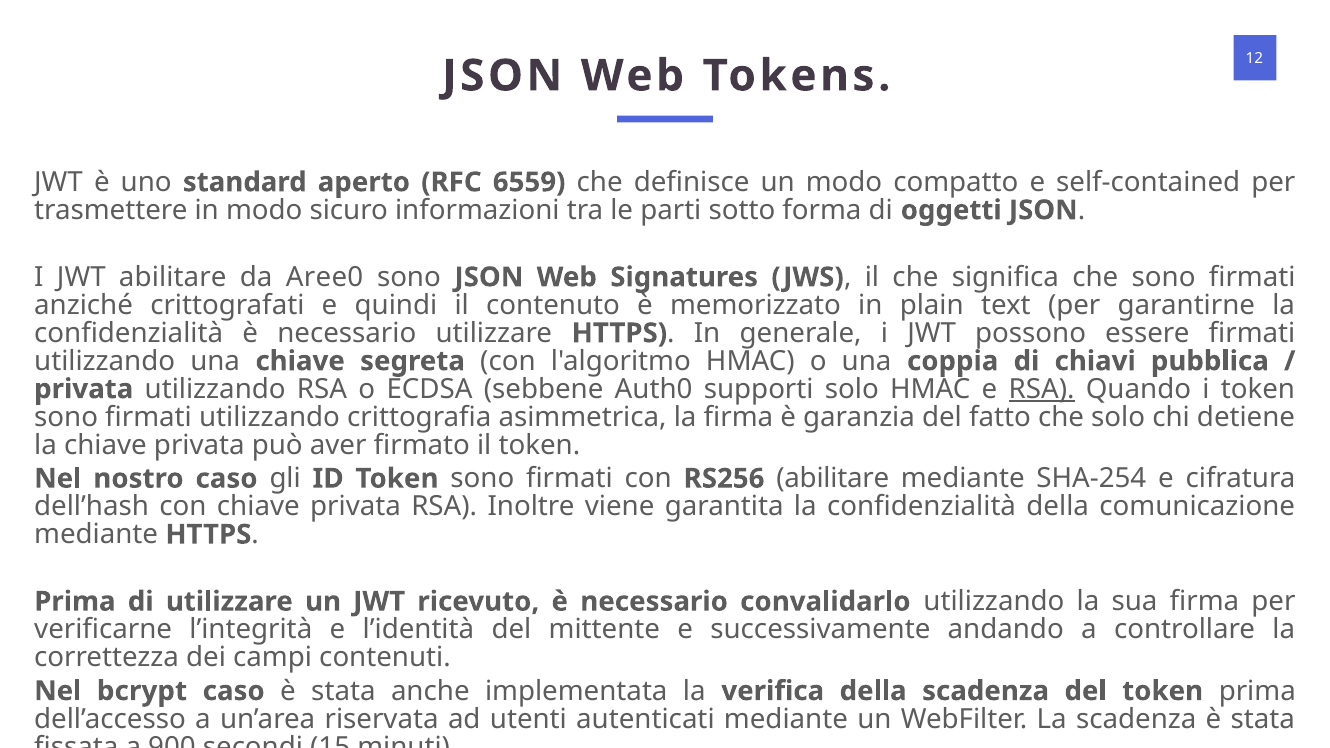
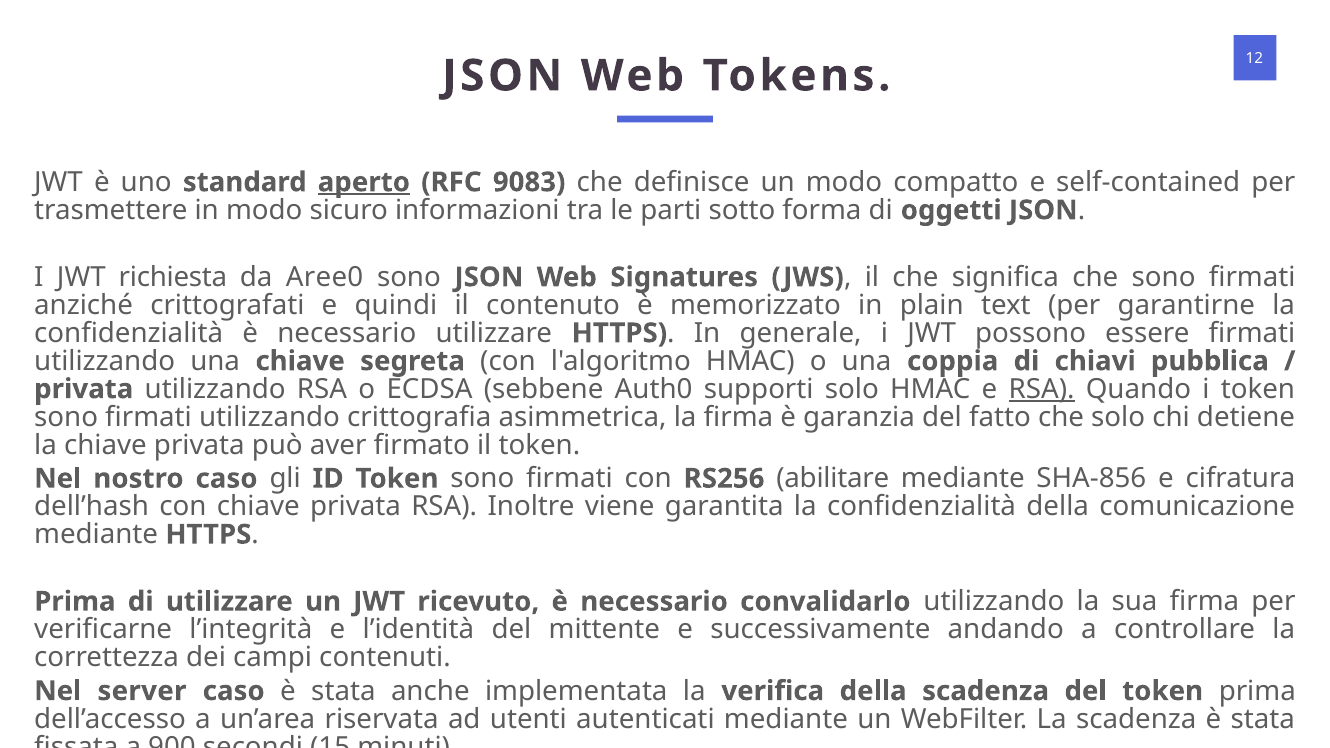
aperto underline: none -> present (364, 182)
6559: 6559 -> 9083 (529, 182)
JWT abilitare: abilitare -> richiesta (173, 277)
SHA-254: SHA-254 -> SHA-856 (1091, 479)
bcrypt: bcrypt -> server (142, 691)
